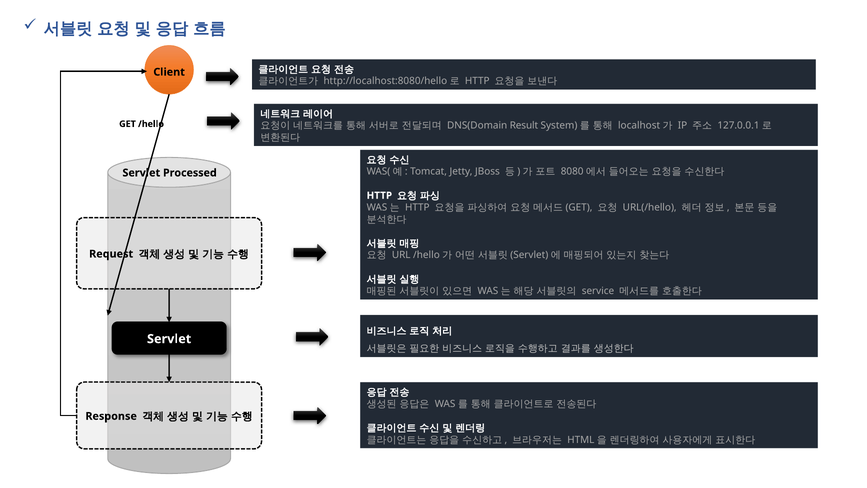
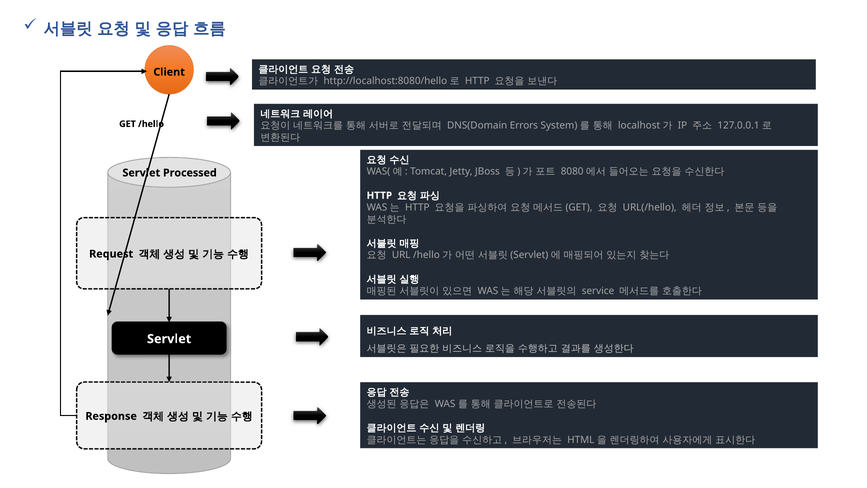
Result: Result -> Errors (524, 125)
